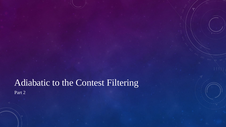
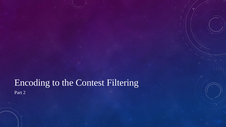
Adiabatic: Adiabatic -> Encoding (32, 83)
